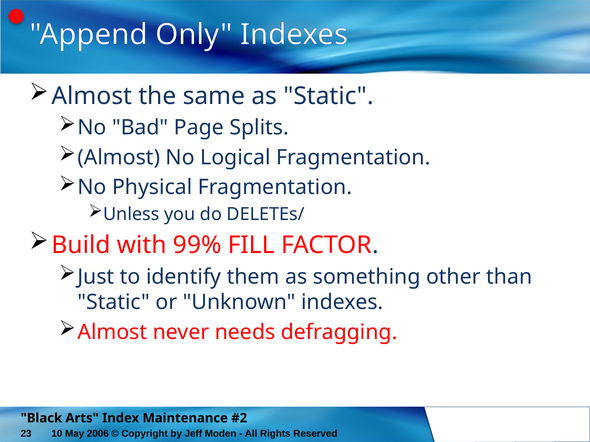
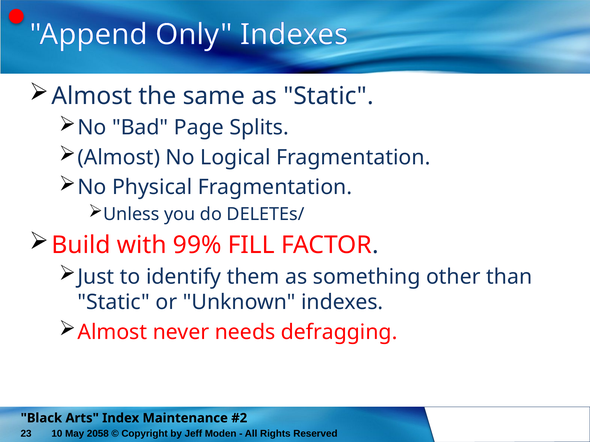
2006: 2006 -> 2058 (98, 434)
